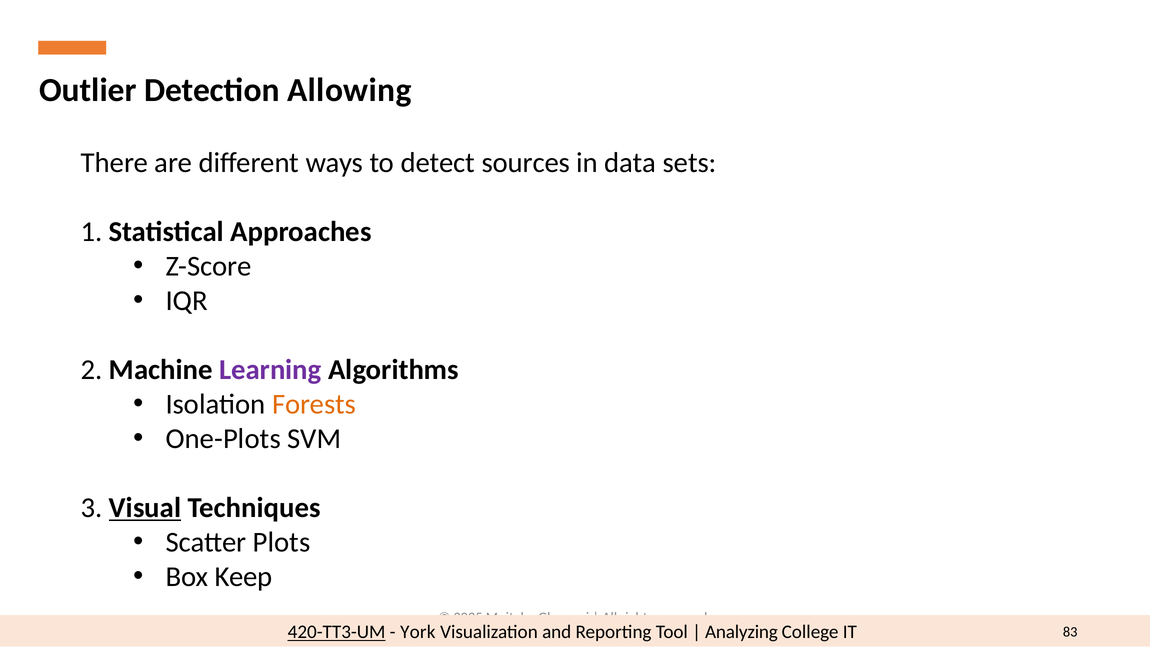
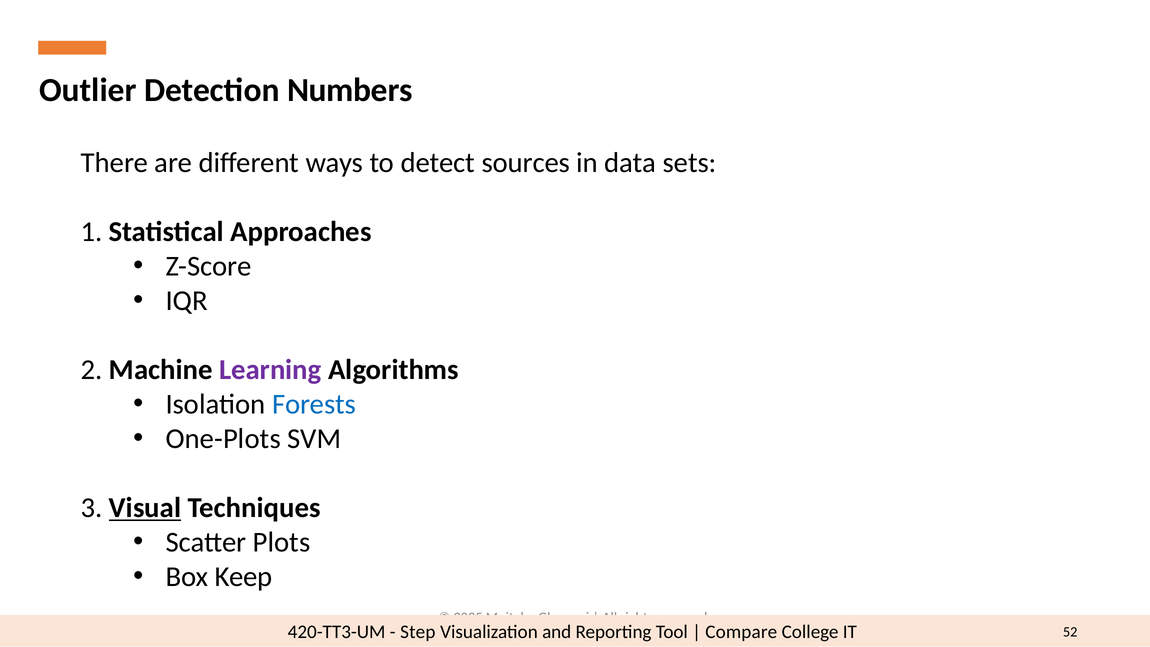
Allowing: Allowing -> Numbers (350, 90)
Forests colour: orange -> blue (314, 404)
420-TT3-UM underline: present -> none (337, 632)
York: York -> Step (418, 632)
Analyzing: Analyzing -> Compare (741, 632)
83: 83 -> 52 (1070, 632)
